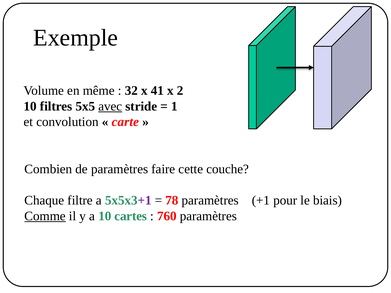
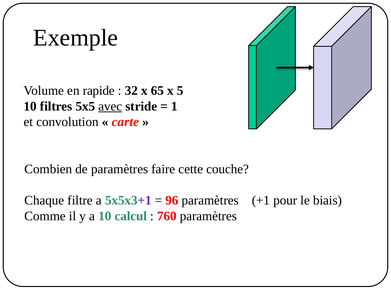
même: même -> rapide (99, 91)
41: 41 -> 65 (157, 91)
2: 2 -> 5 (180, 91)
78: 78 -> 96 (172, 201)
Comme underline: present -> none (45, 216)
cartes: cartes -> calcul (131, 216)
